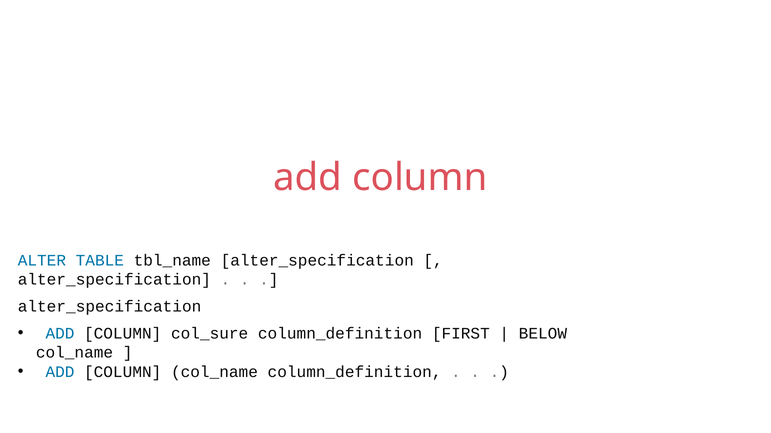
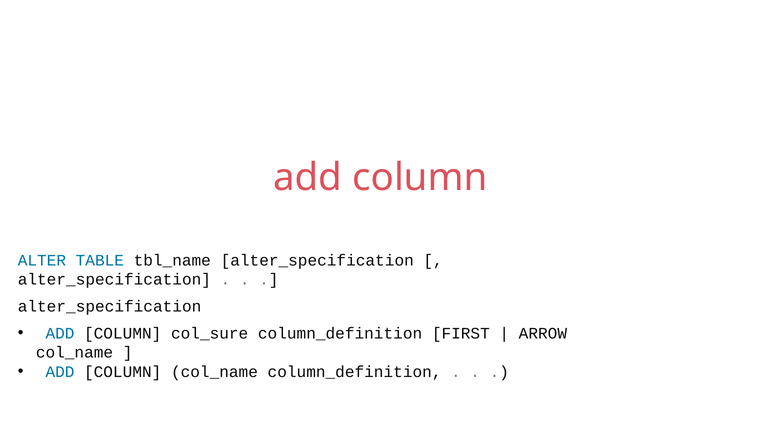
BELOW: BELOW -> ARROW (543, 334)
